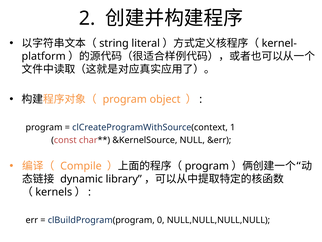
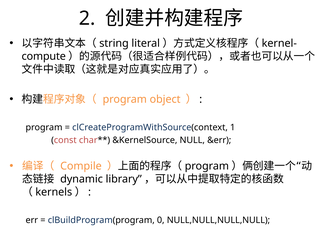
platform: platform -> compute (44, 56)
